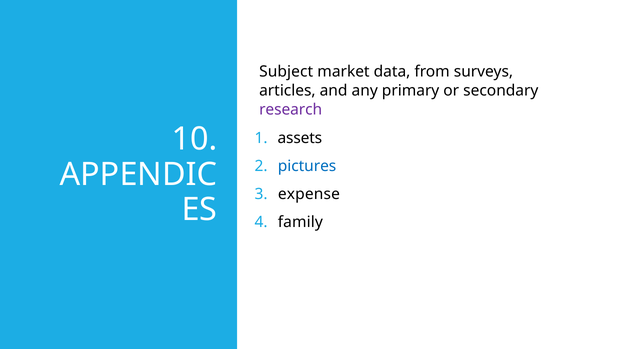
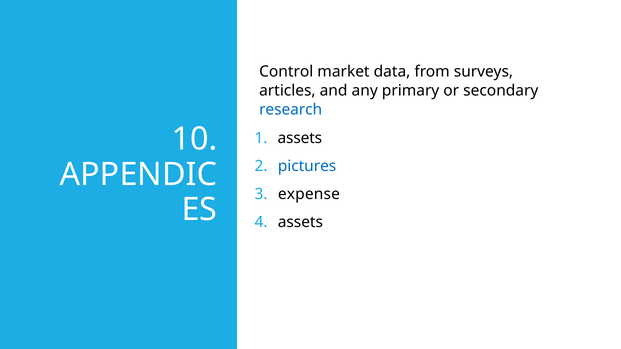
Subject: Subject -> Control (286, 72)
research colour: purple -> blue (291, 110)
family: family -> assets (300, 222)
